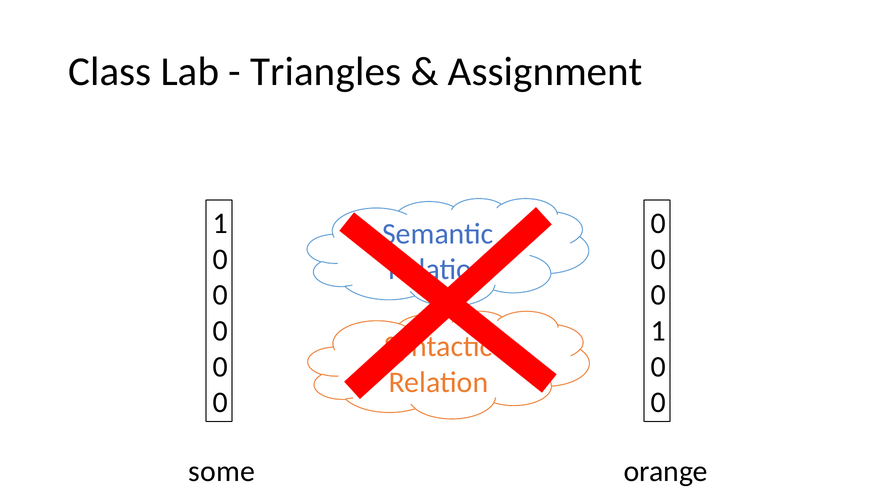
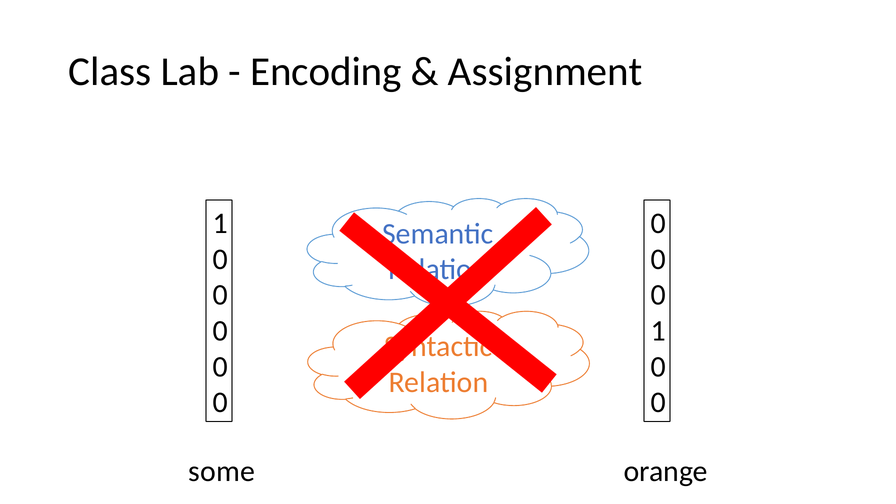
Triangles: Triangles -> Encoding (326, 72)
